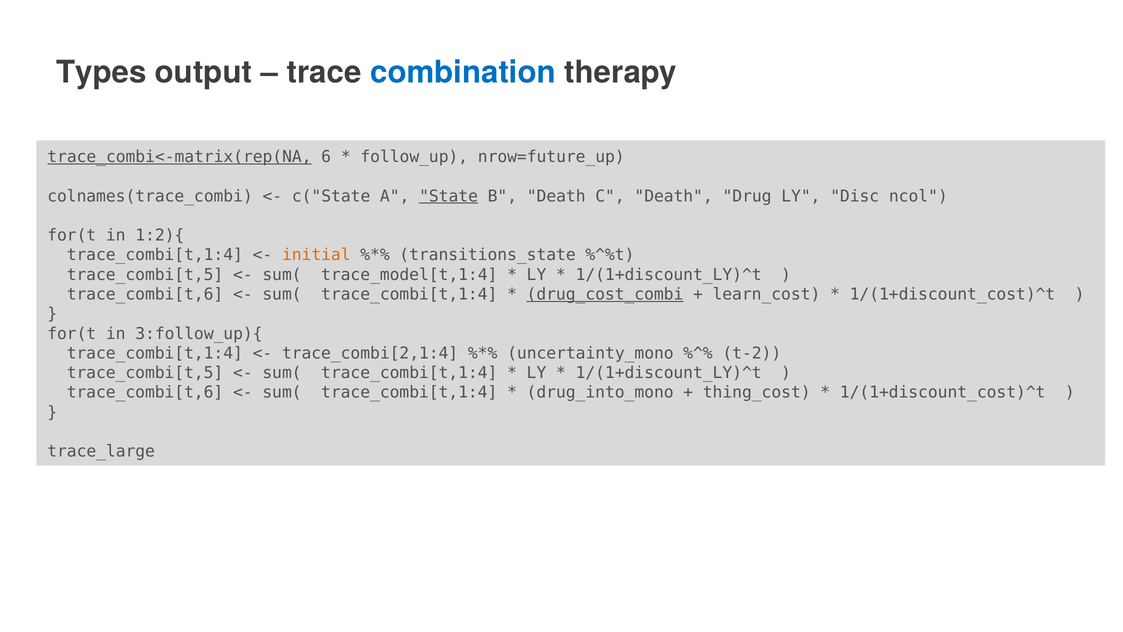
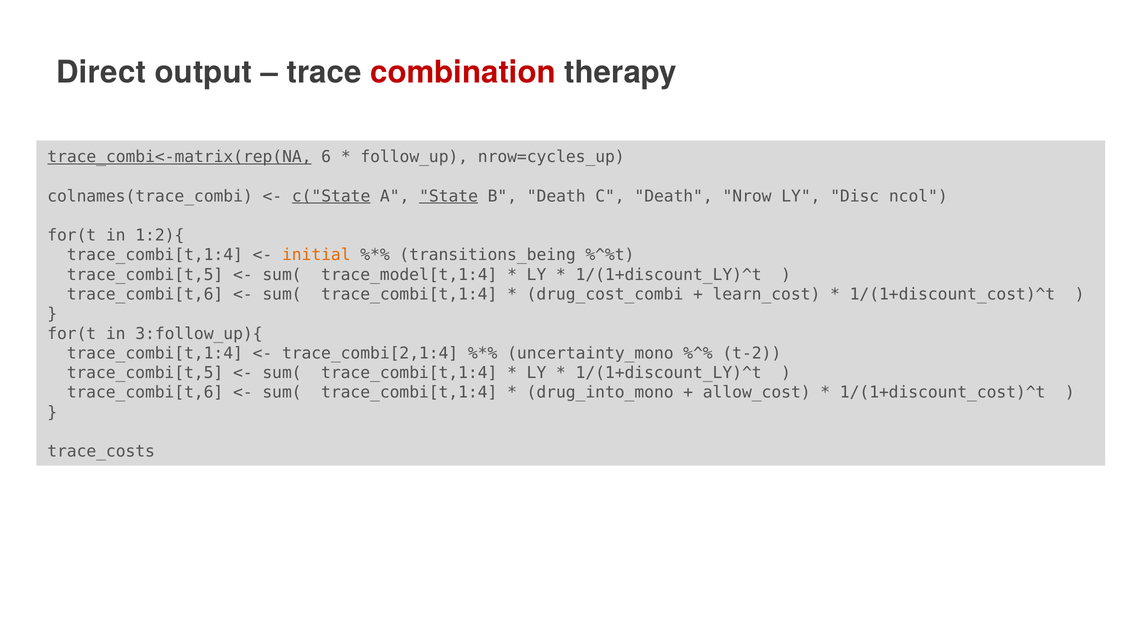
Types: Types -> Direct (101, 72)
combination colour: blue -> red (463, 72)
nrow=future_up: nrow=future_up -> nrow=cycles_up (551, 157)
c("State underline: none -> present (331, 196)
Drug: Drug -> Nrow (747, 196)
transitions_state: transitions_state -> transitions_being (488, 255)
drug_cost_combi underline: present -> none (605, 294)
thing_cost: thing_cost -> allow_cost (757, 392)
trace_large: trace_large -> trace_costs (101, 451)
